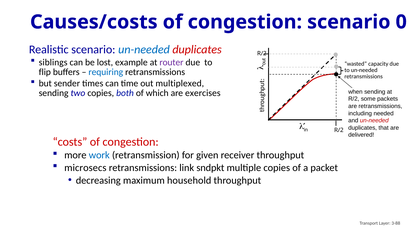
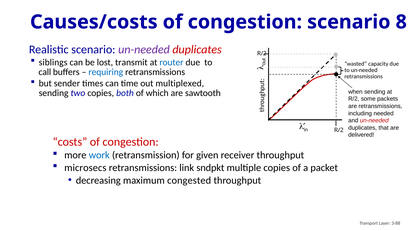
0: 0 -> 8 (401, 22)
un-needed colour: blue -> purple (144, 50)
example: example -> transmit (131, 62)
router colour: purple -> blue (171, 62)
flip: flip -> call (45, 72)
exercises: exercises -> sawtooth (203, 93)
household: household -> congested (189, 180)
